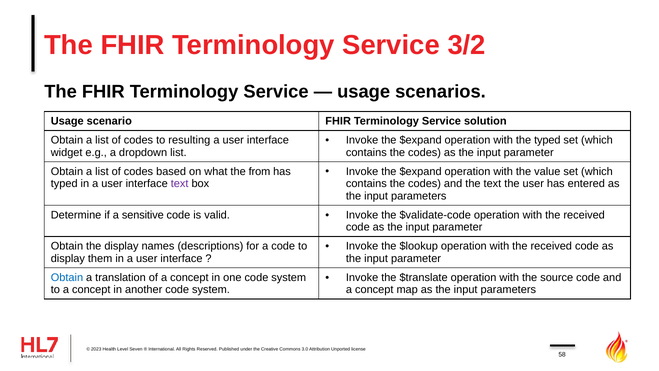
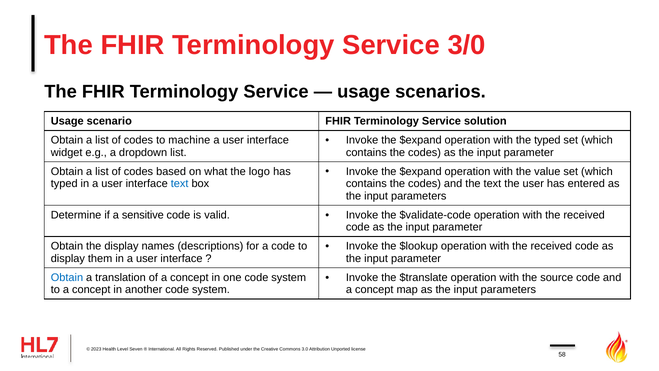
3/2: 3/2 -> 3/0 (467, 45)
resulting: resulting -> machine (189, 140)
from: from -> logo (259, 171)
text colour: purple -> blue (180, 184)
